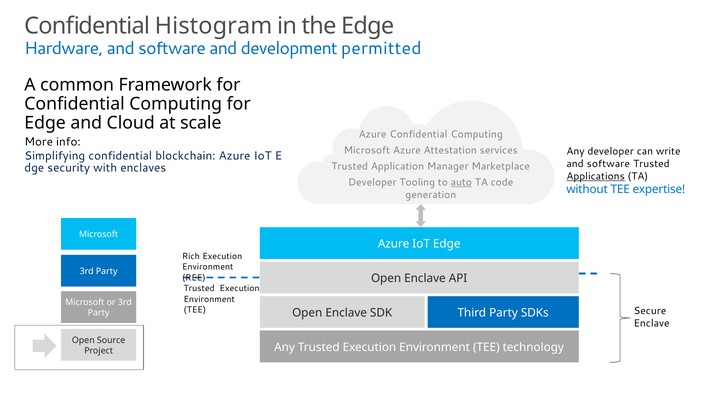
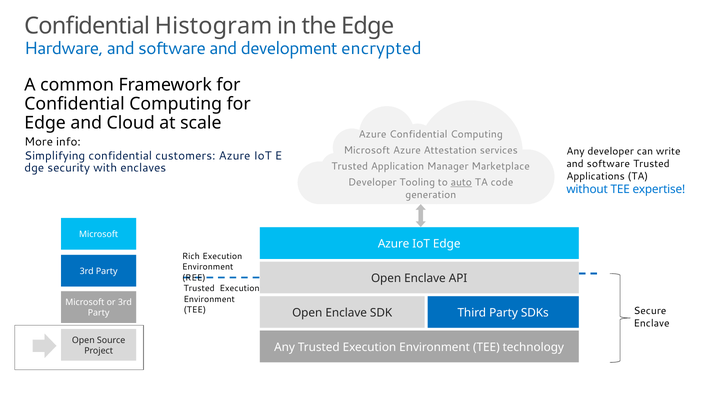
permitted: permitted -> encrypted (381, 49)
blockchain: blockchain -> customers (185, 156)
Applications underline: present -> none (596, 176)
